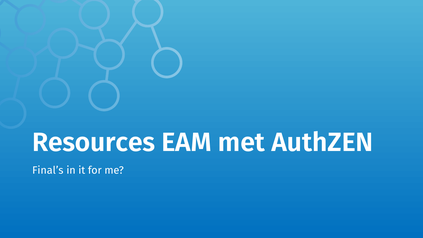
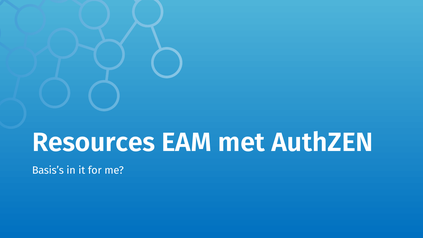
Final’s: Final’s -> Basis’s (48, 170)
